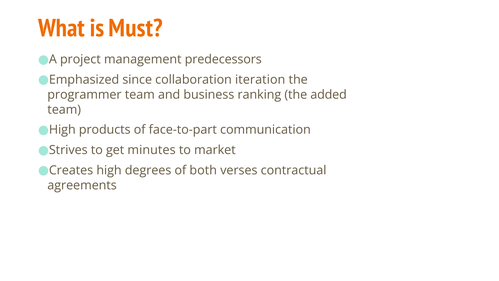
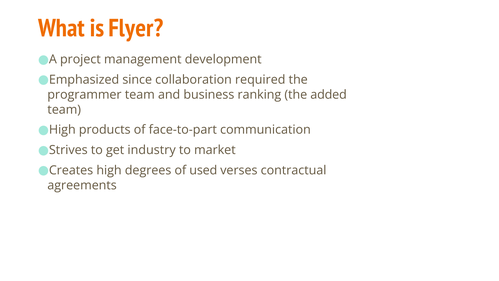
Must: Must -> Flyer (136, 28)
predecessors: predecessors -> development (223, 59)
iteration: iteration -> required (260, 80)
minutes: minutes -> industry (152, 150)
both: both -> used (203, 170)
